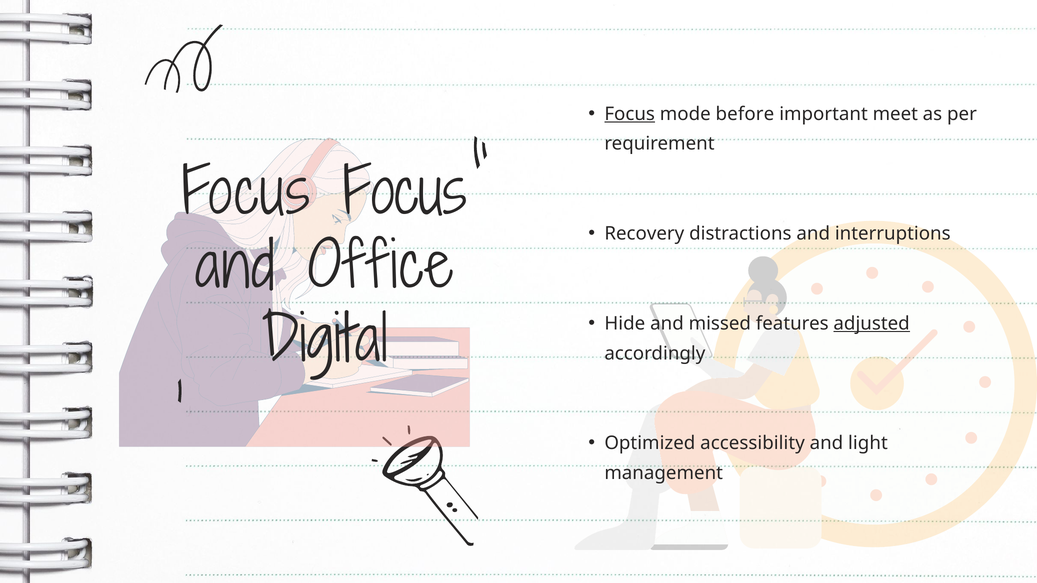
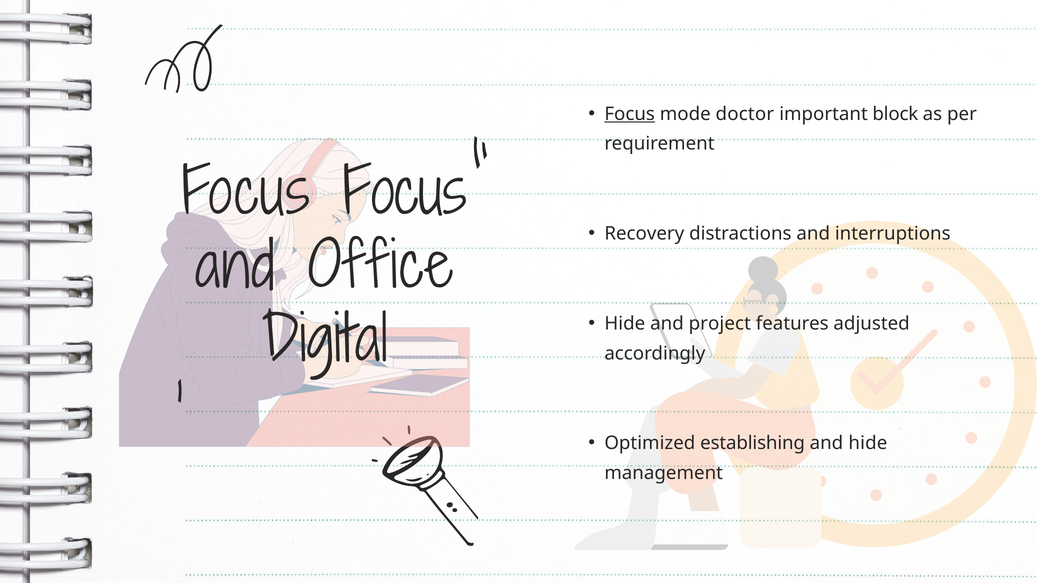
before: before -> doctor (745, 114)
meet: meet -> block (895, 114)
missed: missed -> project (720, 324)
adjusted underline: present -> none (872, 324)
accessibility: accessibility -> establishing (753, 444)
and light: light -> hide (868, 444)
